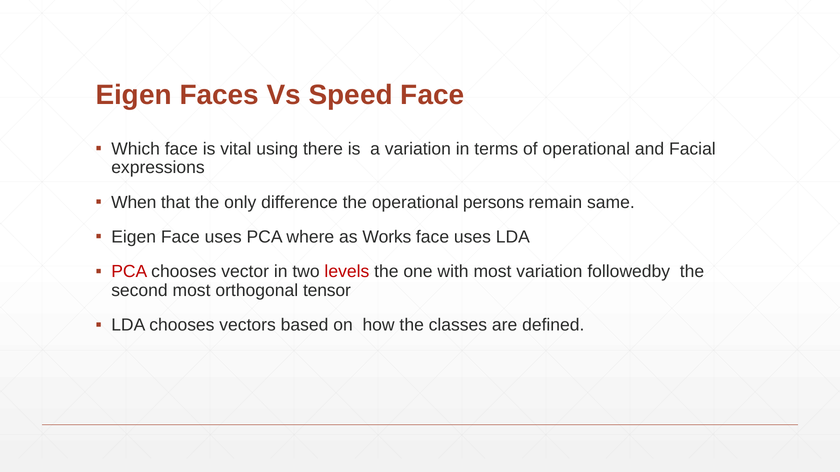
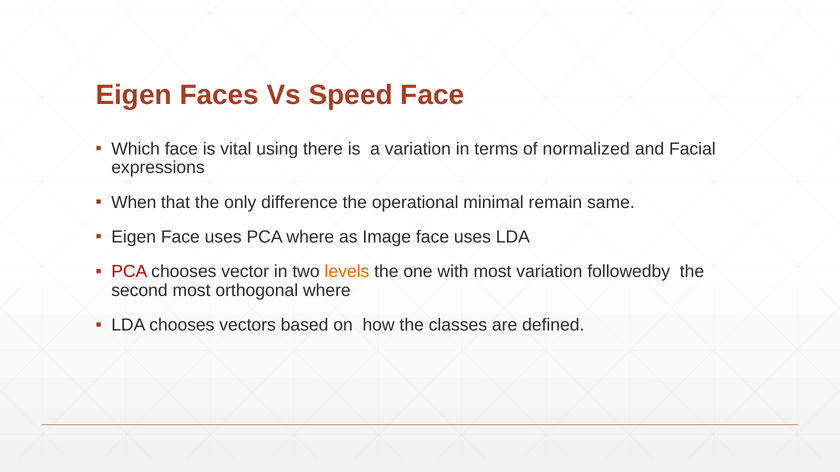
of operational: operational -> normalized (586, 149)
persons: persons -> minimal (494, 203)
Works: Works -> Image (387, 237)
levels colour: red -> orange (347, 272)
orthogonal tensor: tensor -> where (327, 291)
